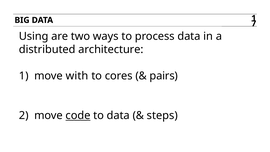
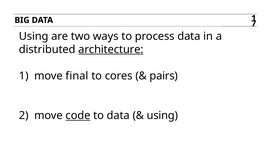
architecture underline: none -> present (111, 49)
with: with -> final (77, 76)
steps: steps -> using (162, 115)
